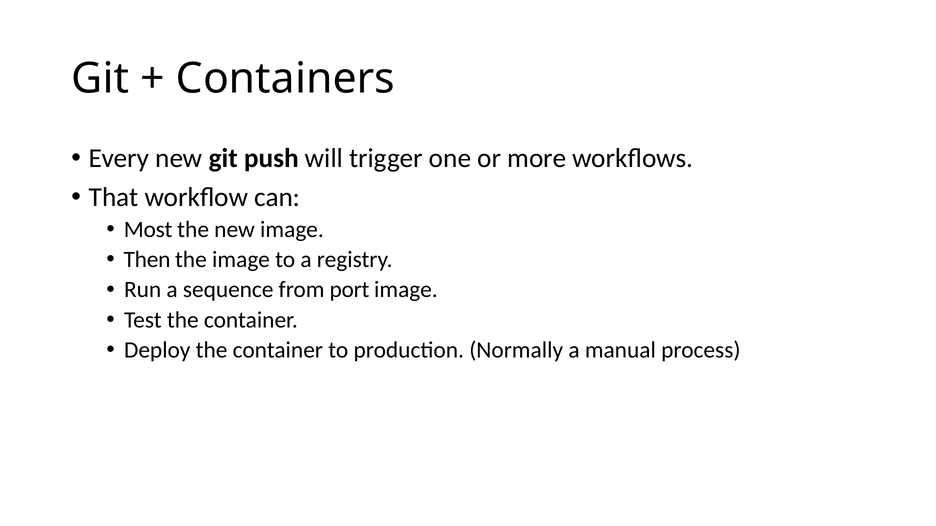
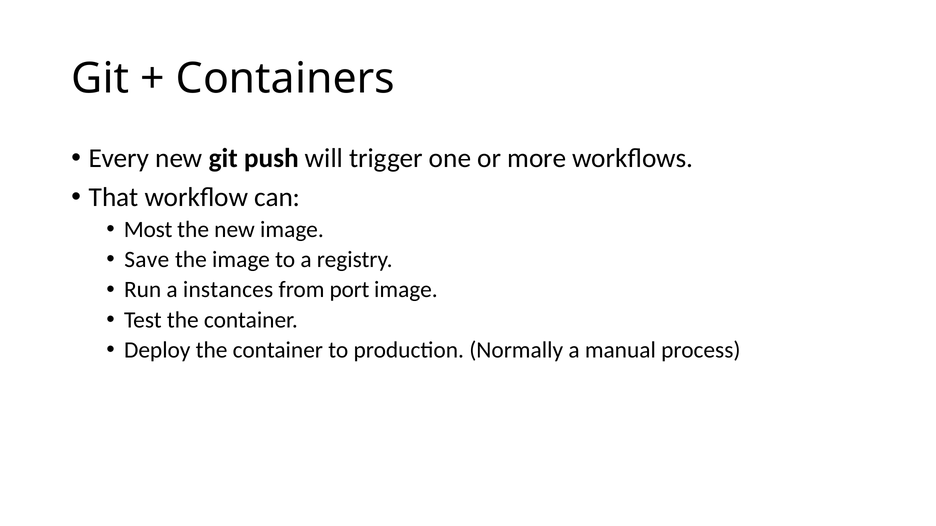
Then: Then -> Save (147, 260)
sequence: sequence -> instances (228, 290)
